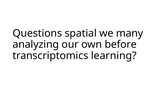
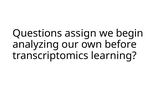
spatial: spatial -> assign (81, 33)
many: many -> begin (130, 33)
